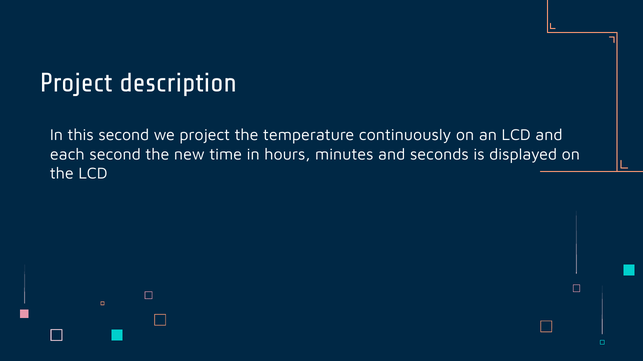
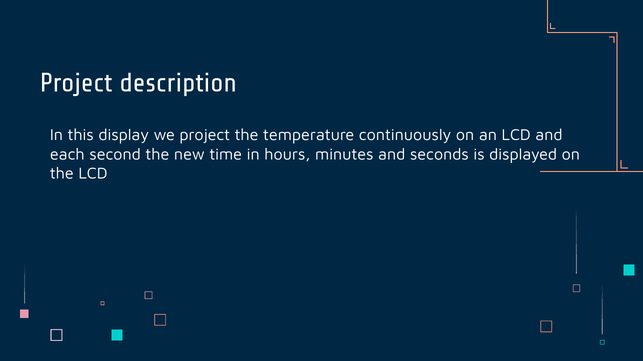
this second: second -> display (124, 135)
